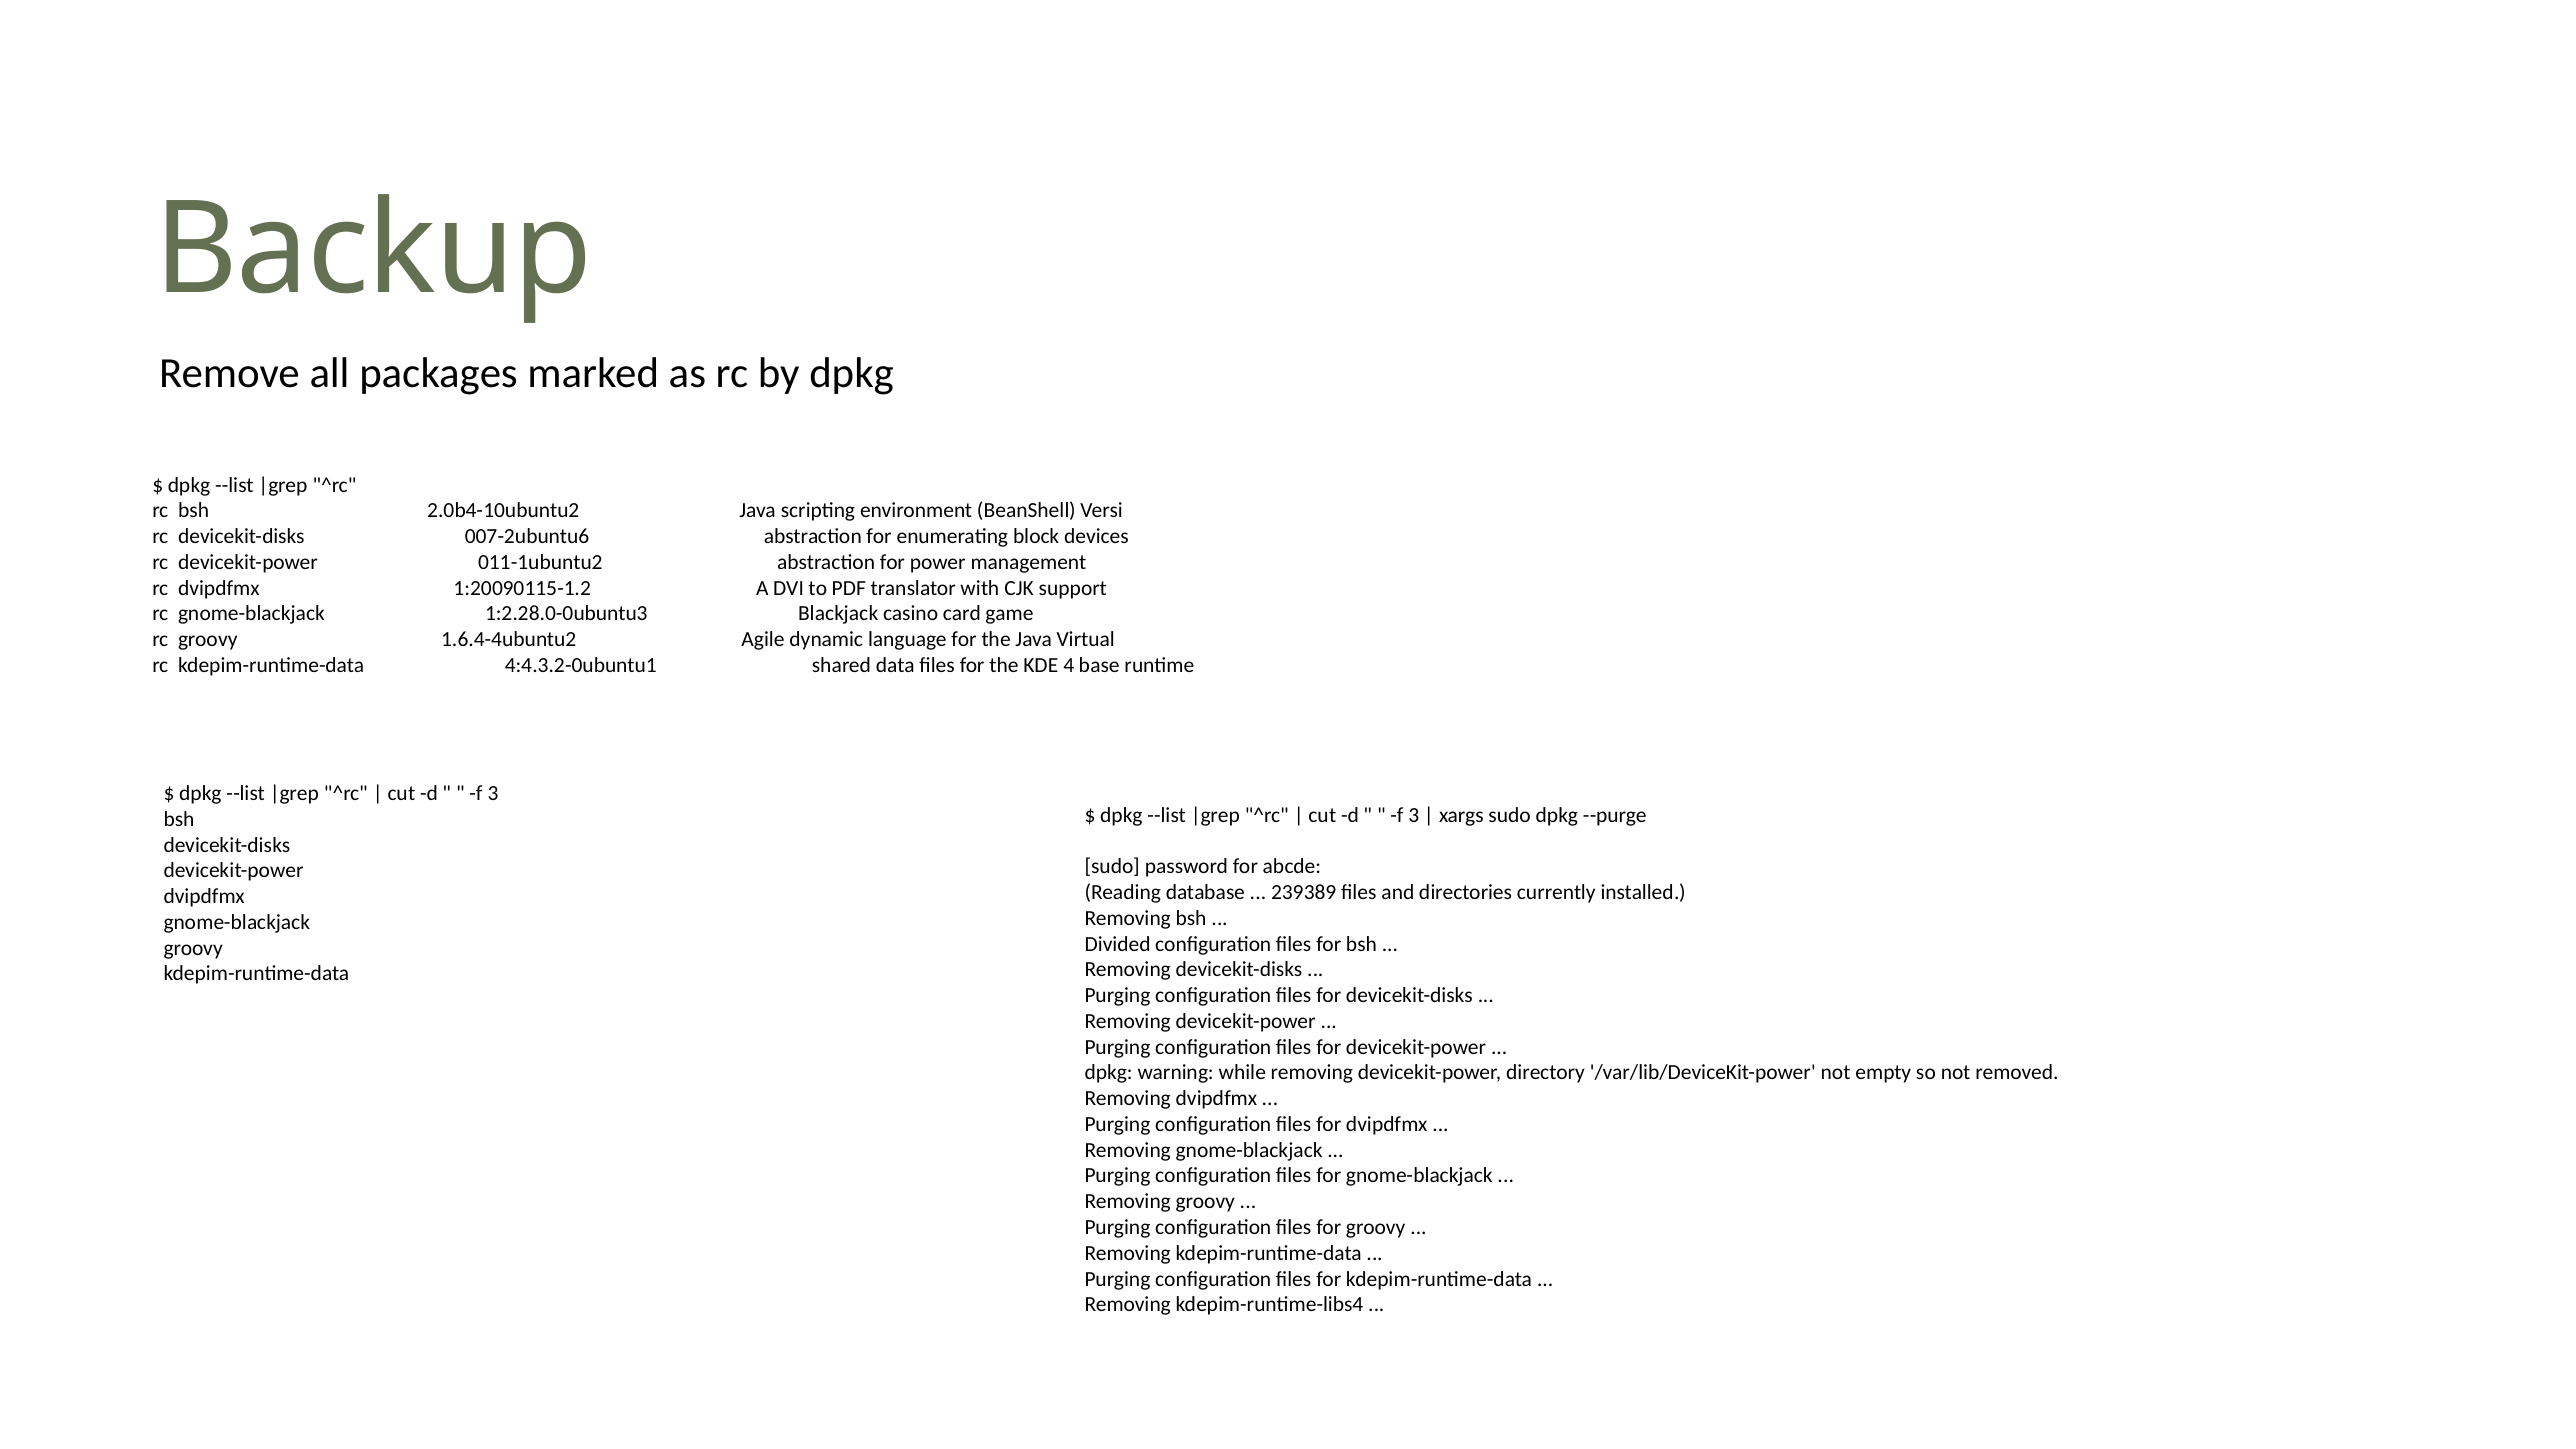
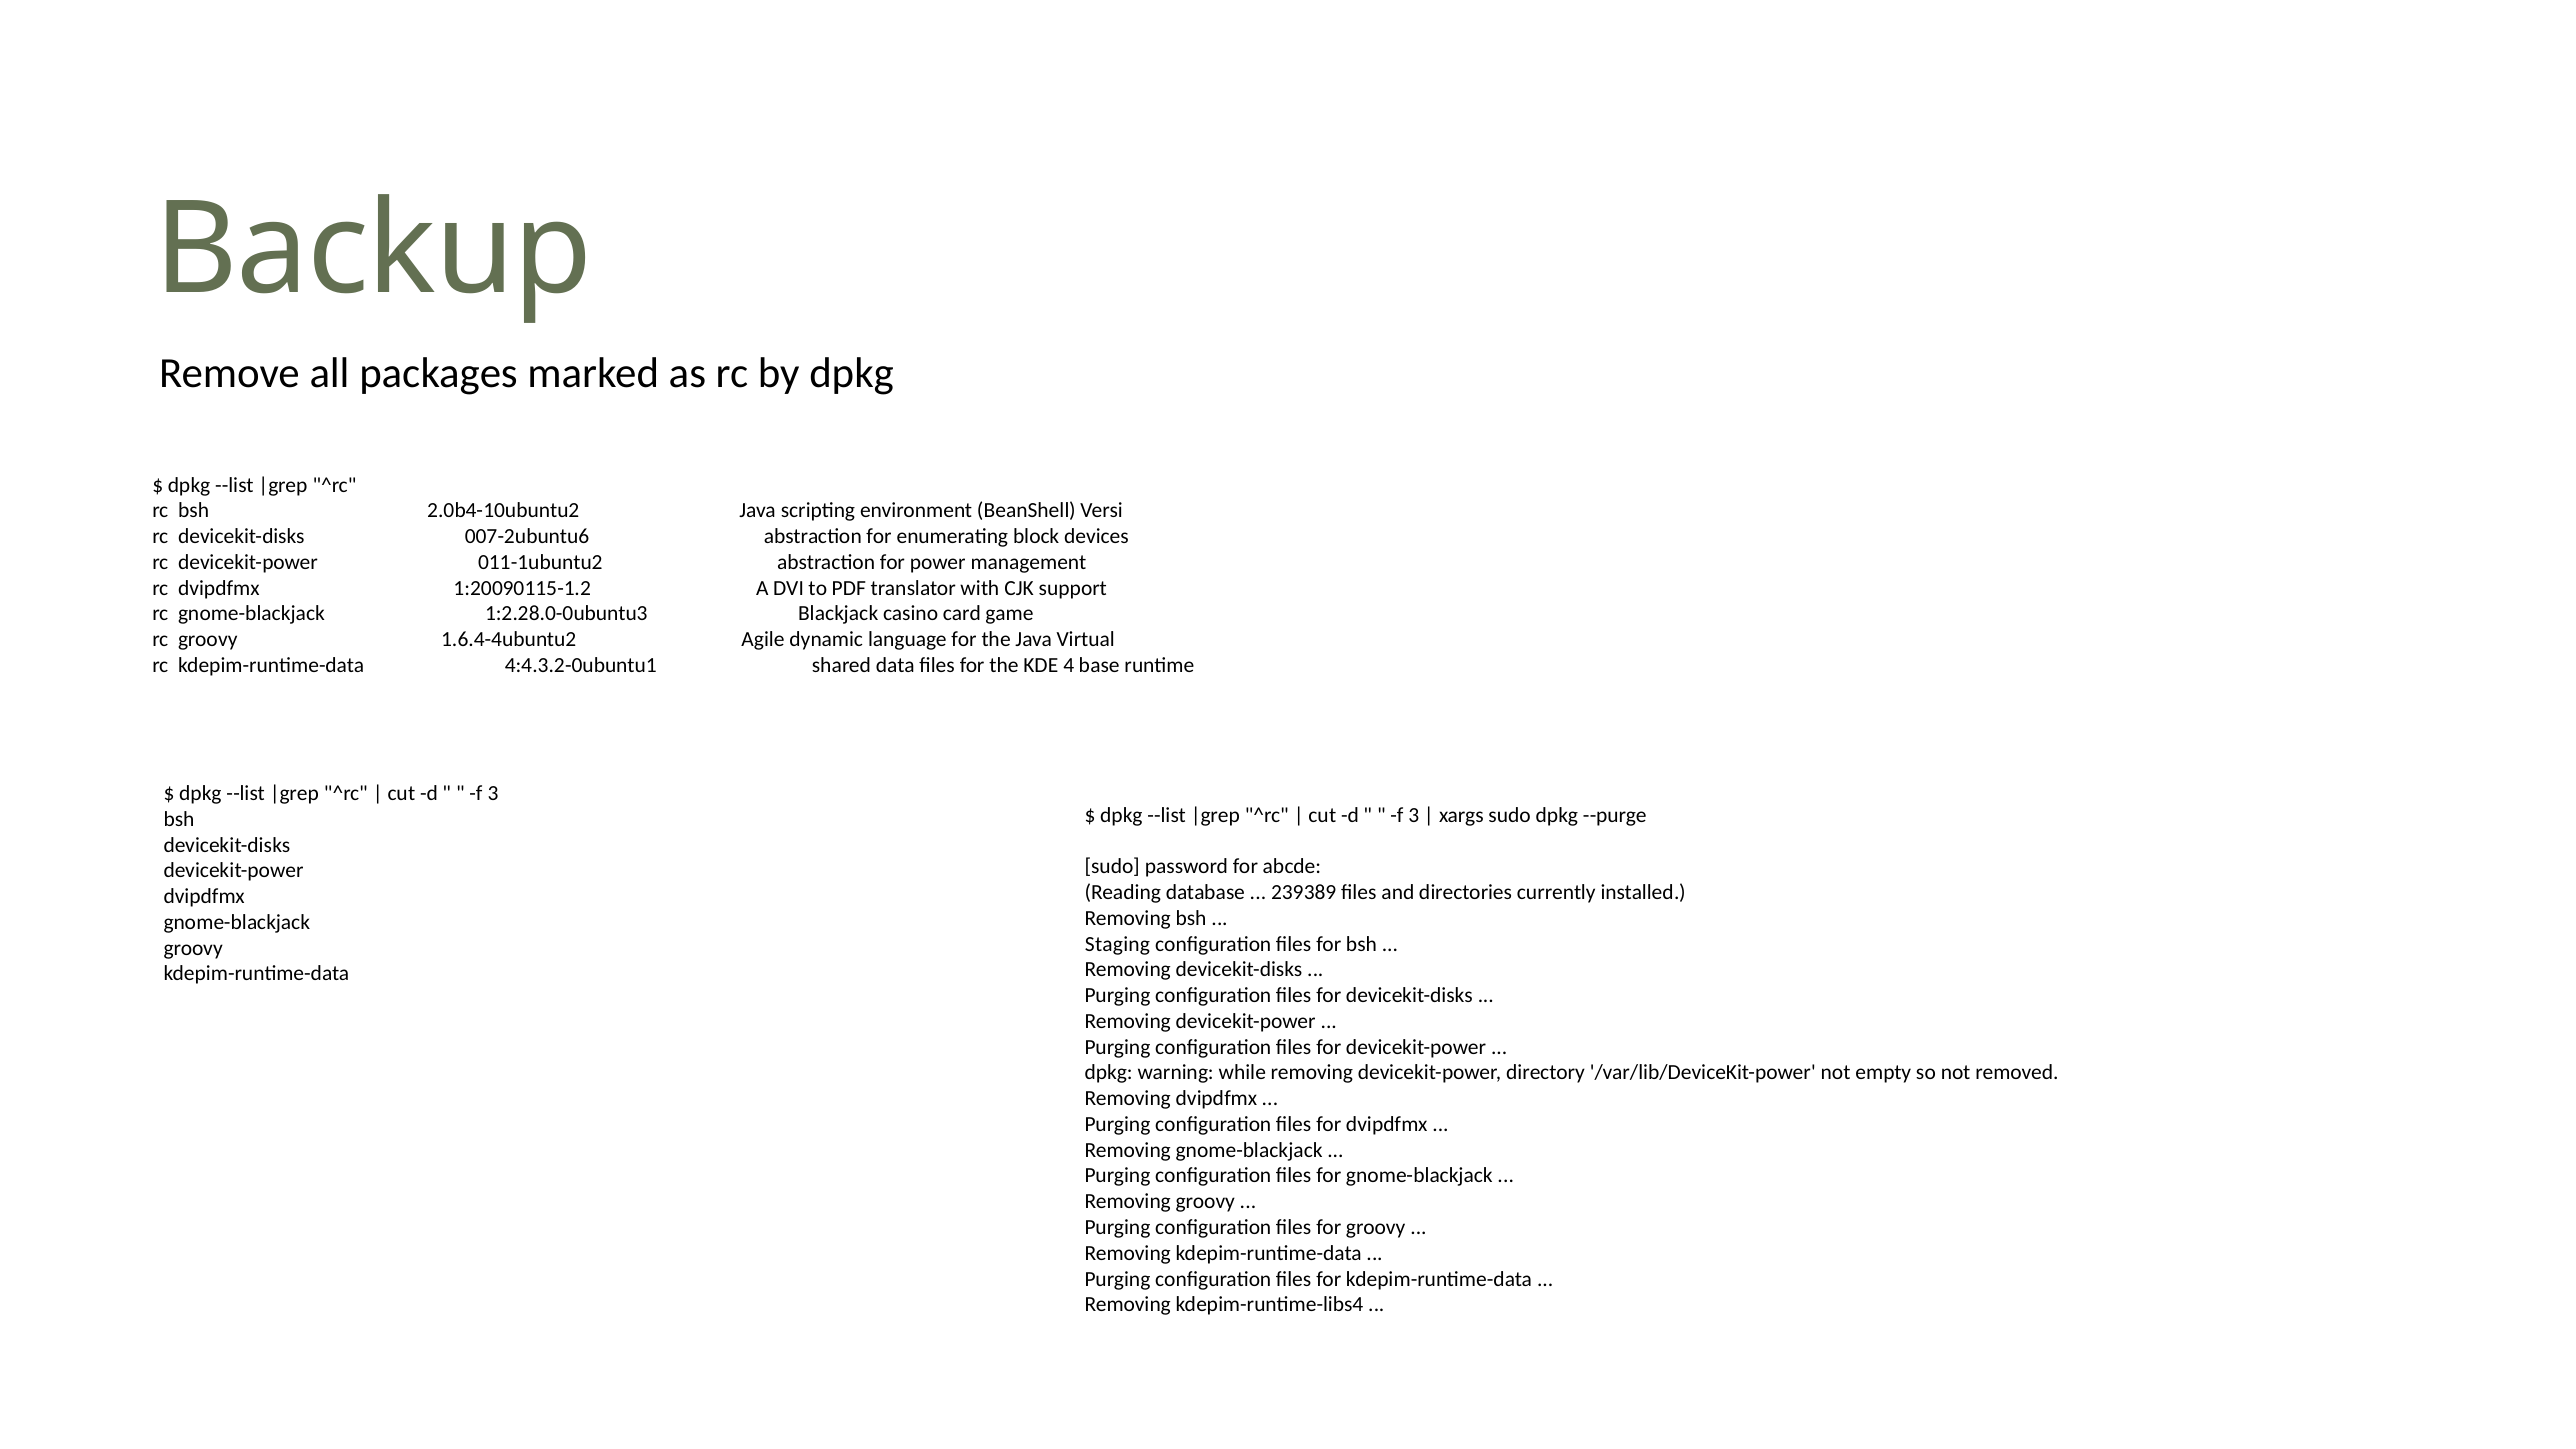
Divided: Divided -> Staging (1118, 944)
